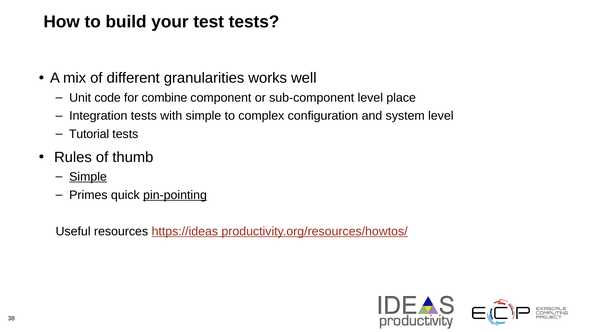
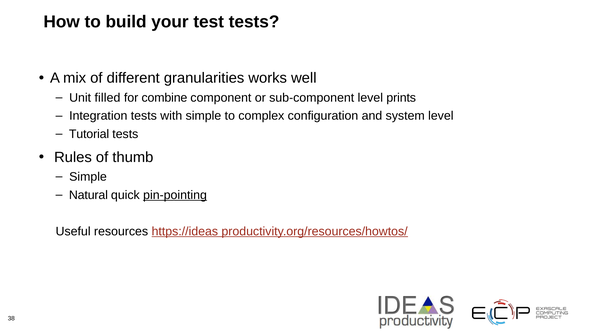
code: code -> filled (107, 98)
place: place -> prints (401, 98)
Simple underline: present -> none (88, 177)
Primes: Primes -> Natural (88, 195)
